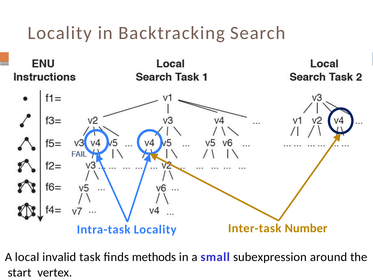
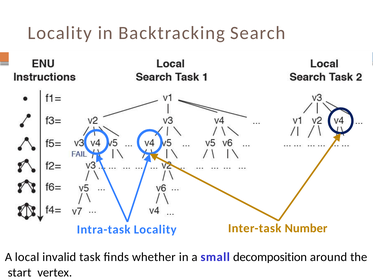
methods: methods -> whether (154, 257)
subexpression: subexpression -> decomposition (270, 257)
